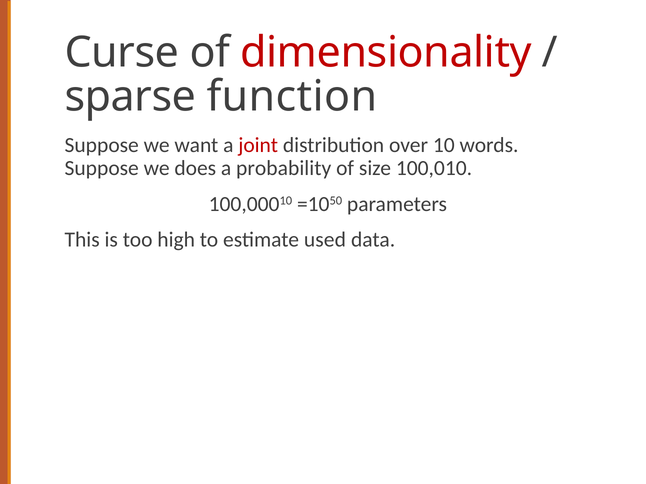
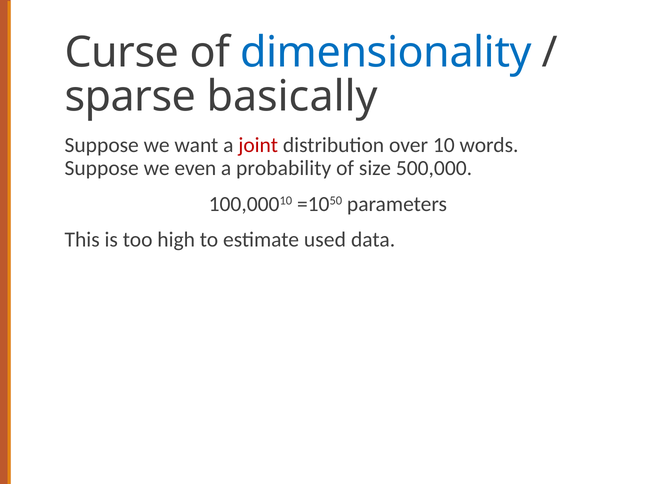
dimensionality colour: red -> blue (386, 53)
function: function -> basically (292, 97)
does: does -> even (195, 168)
100,010: 100,010 -> 500,000 (434, 168)
